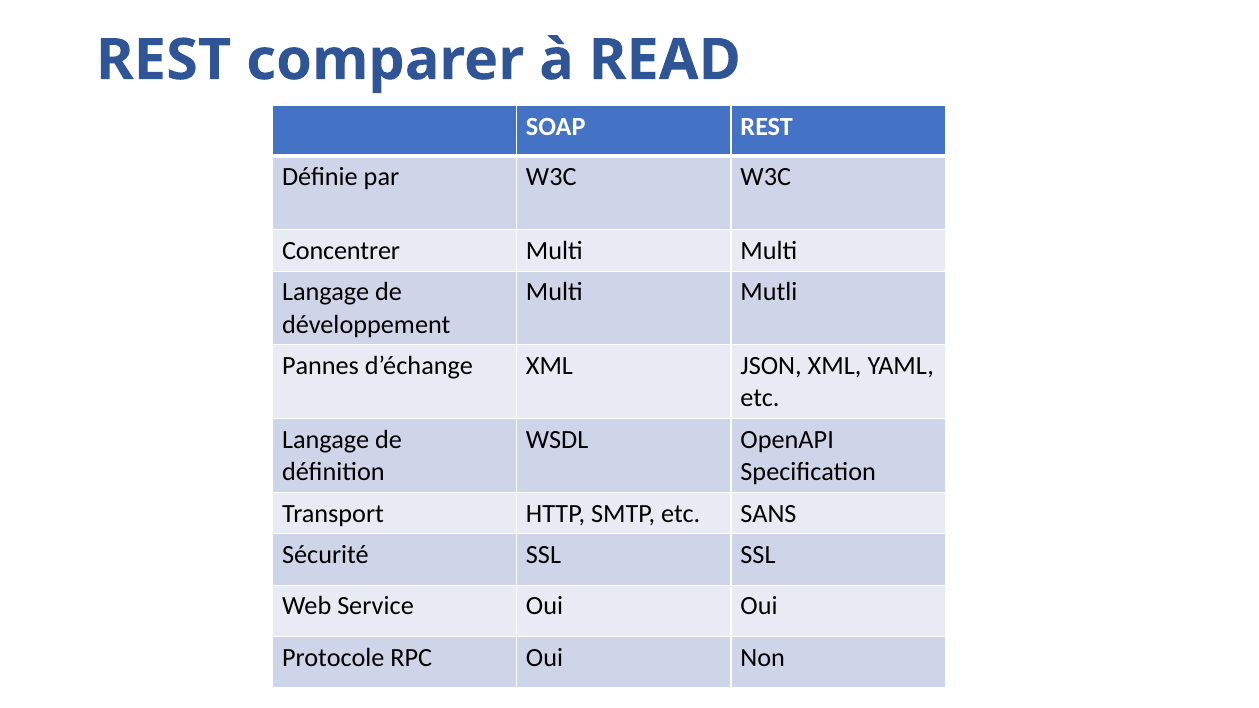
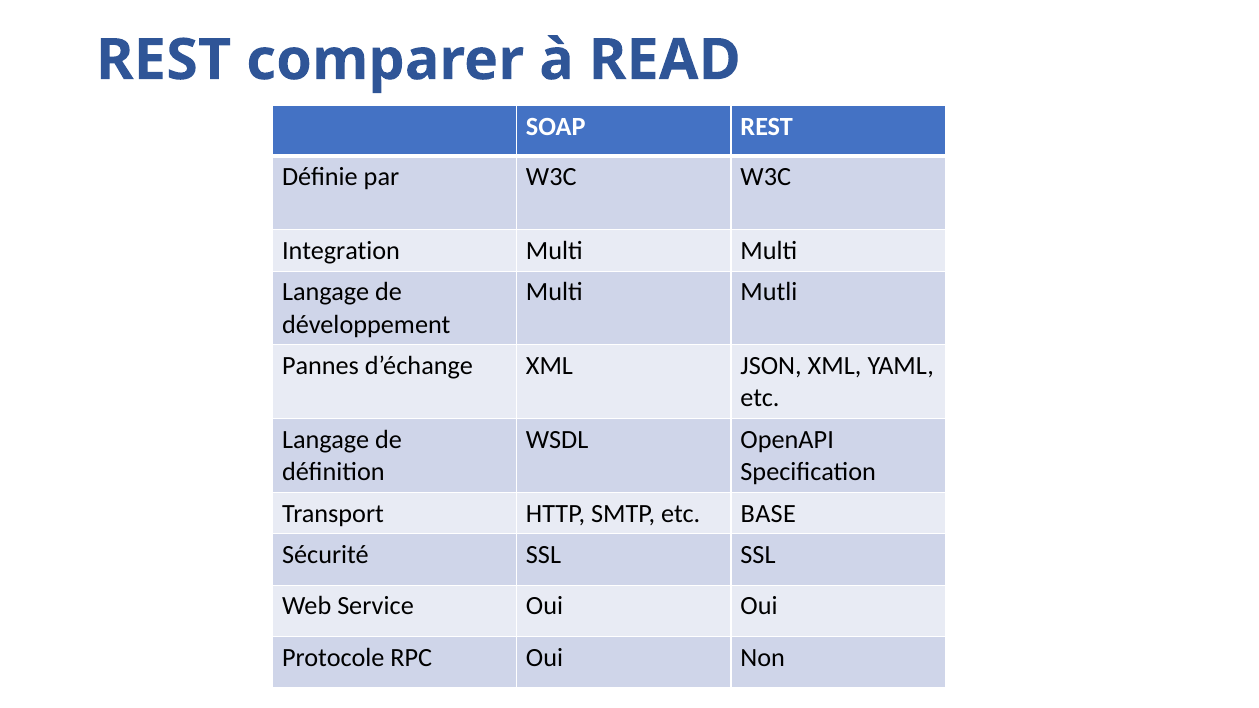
Concentrer: Concentrer -> Integration (341, 251)
SANS: SANS -> BASE (768, 514)
